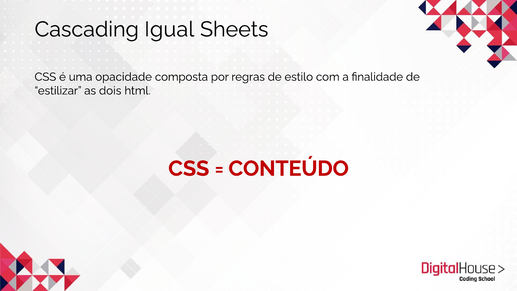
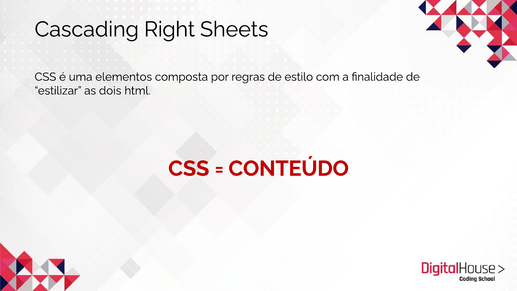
Igual: Igual -> Right (170, 29)
opacidade: opacidade -> elementos (124, 77)
